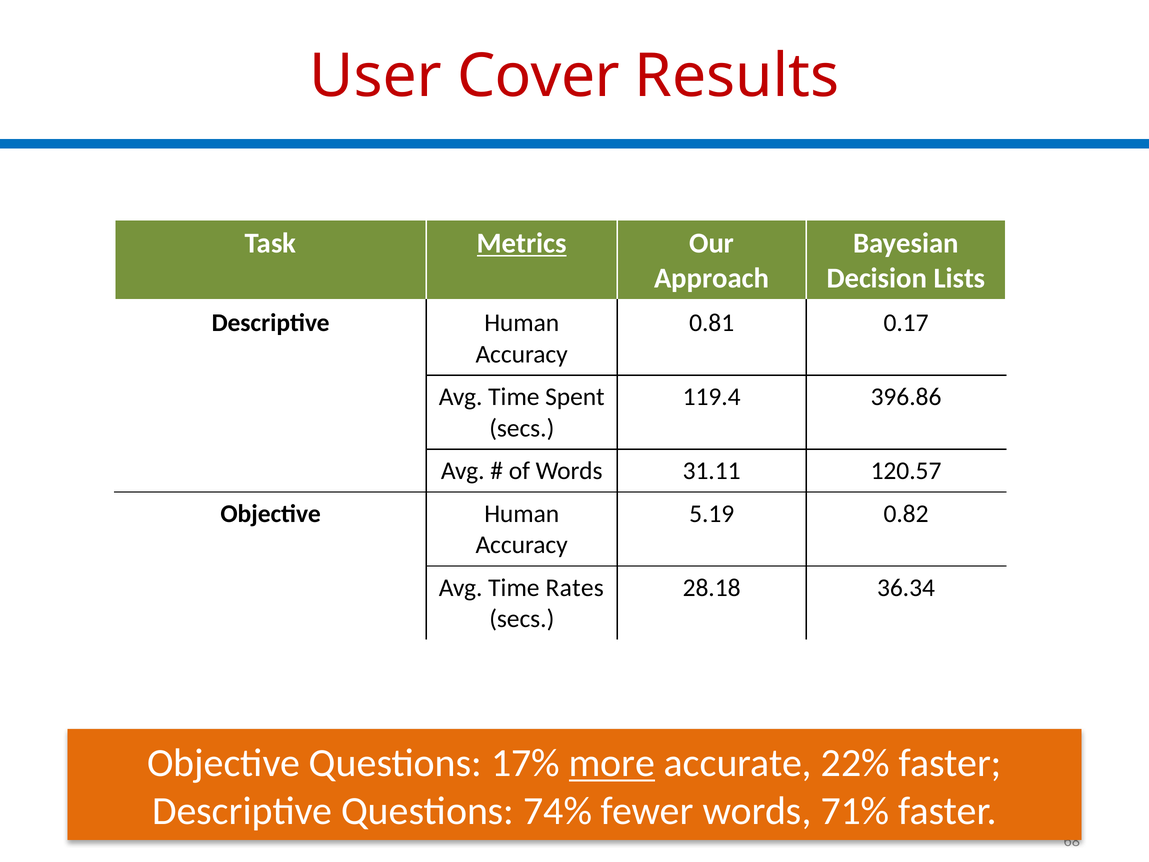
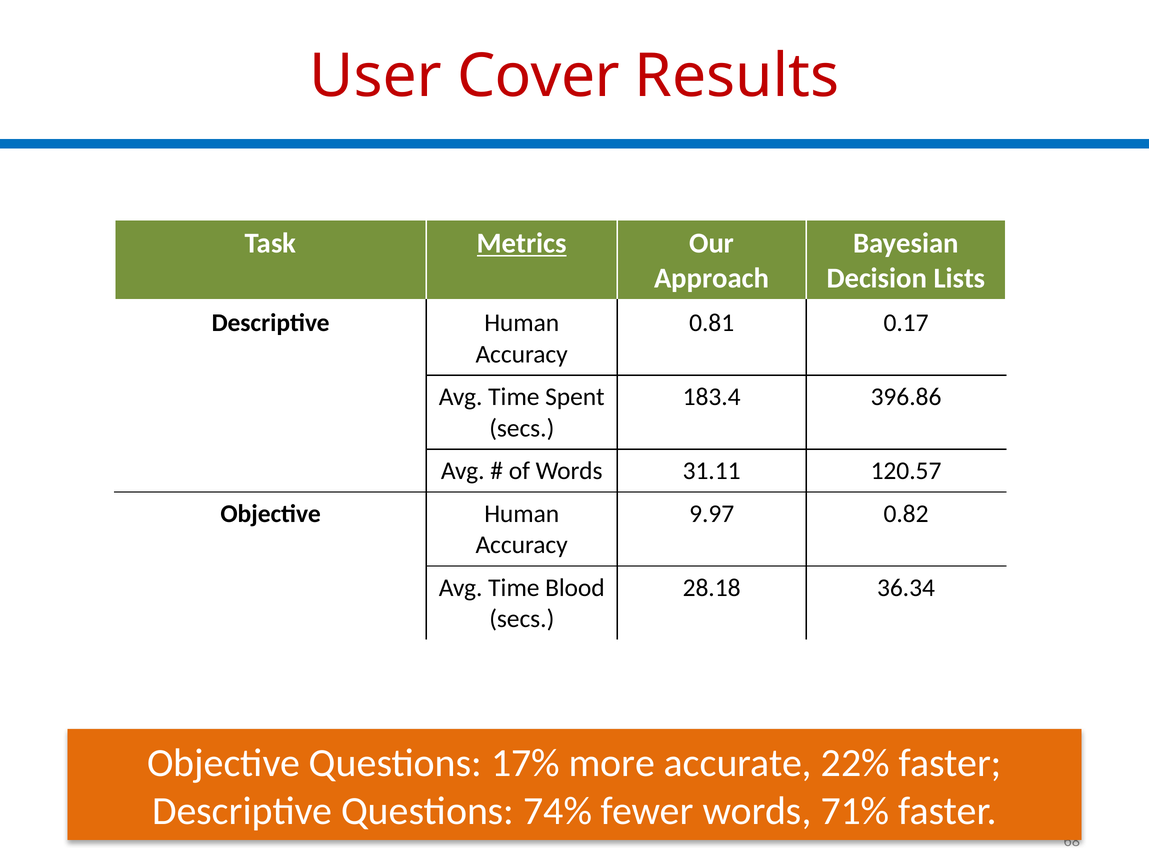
119.4: 119.4 -> 183.4 (712, 397)
5.19: 5.19 -> 9.97 (712, 514)
Rates: Rates -> Blood (575, 588)
more underline: present -> none (612, 763)
